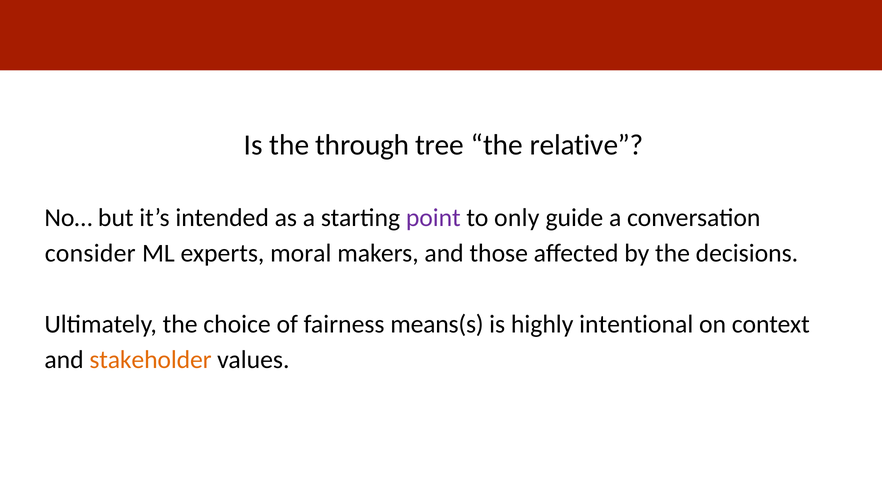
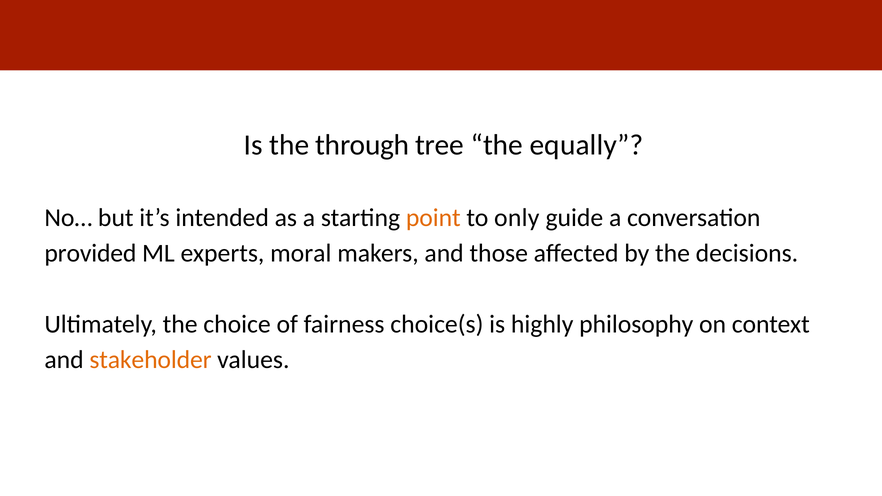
relative: relative -> equally (586, 145)
point colour: purple -> orange (433, 218)
consider: consider -> provided (90, 253)
means(s: means(s -> choice(s (437, 324)
intentional: intentional -> philosophy (636, 324)
